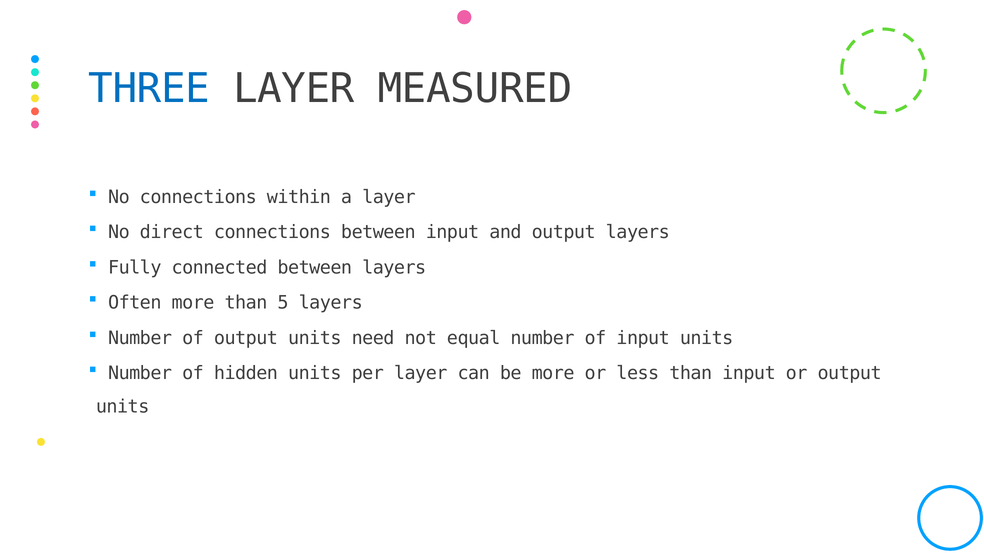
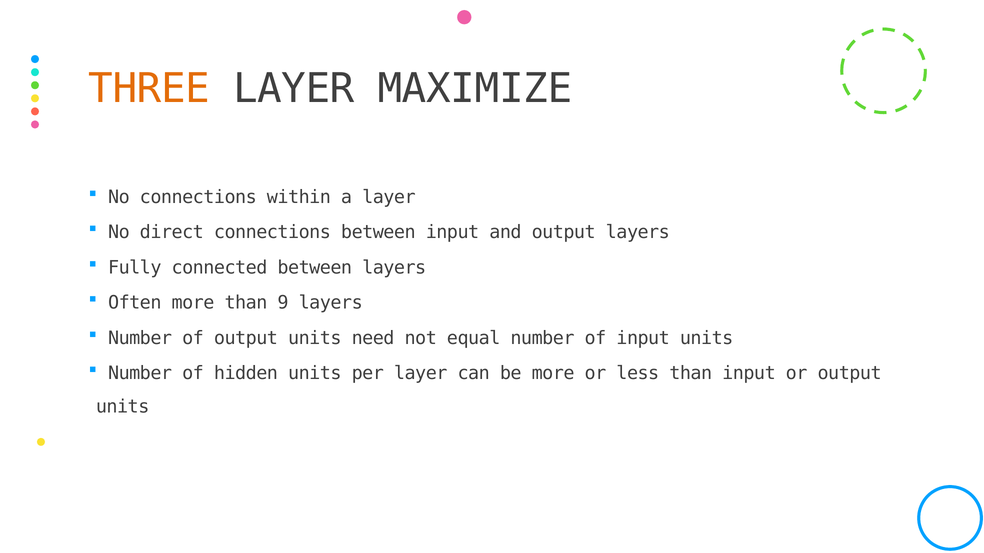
THREE colour: blue -> orange (149, 89)
MEASURED: MEASURED -> MAXIMIZE (475, 89)
5: 5 -> 9 (283, 303)
